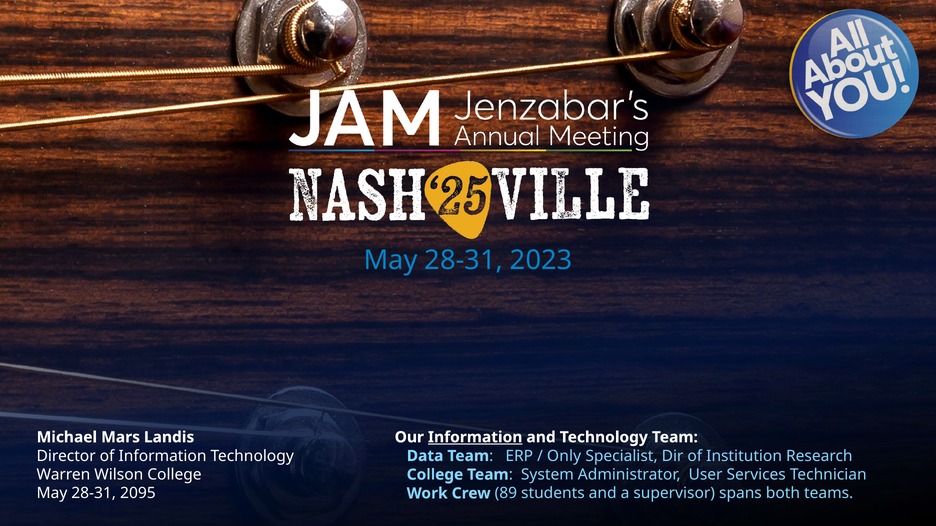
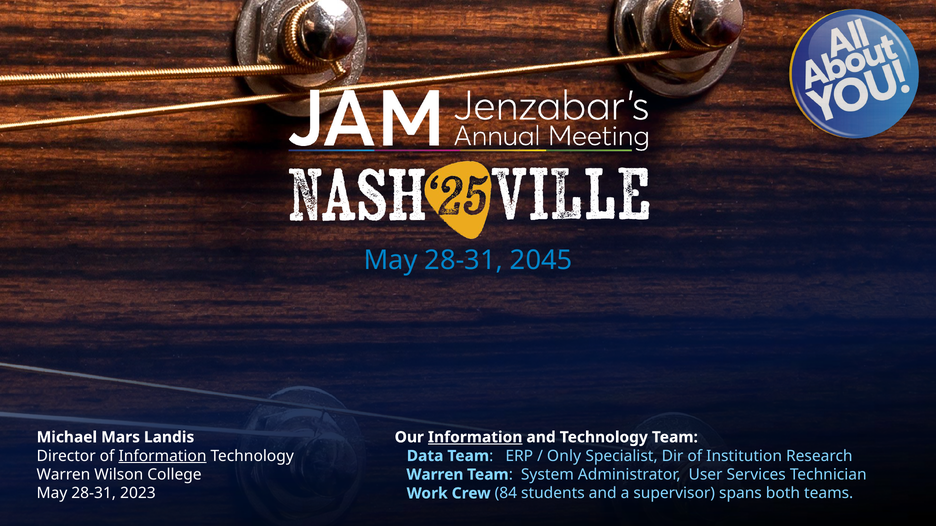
2023: 2023 -> 2045 (541, 260)
Information underline: none -> present (163, 456)
College: College -> Warren (435, 475)
2095: 2095 -> 2023 (138, 494)
89: 89 -> 84 (506, 494)
